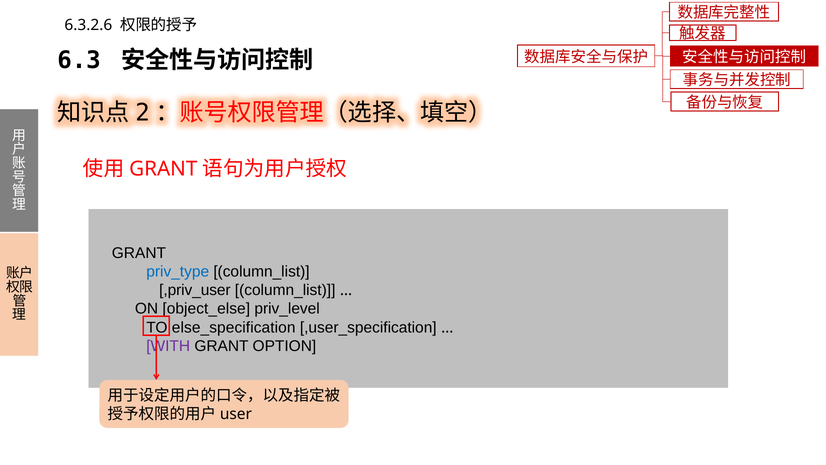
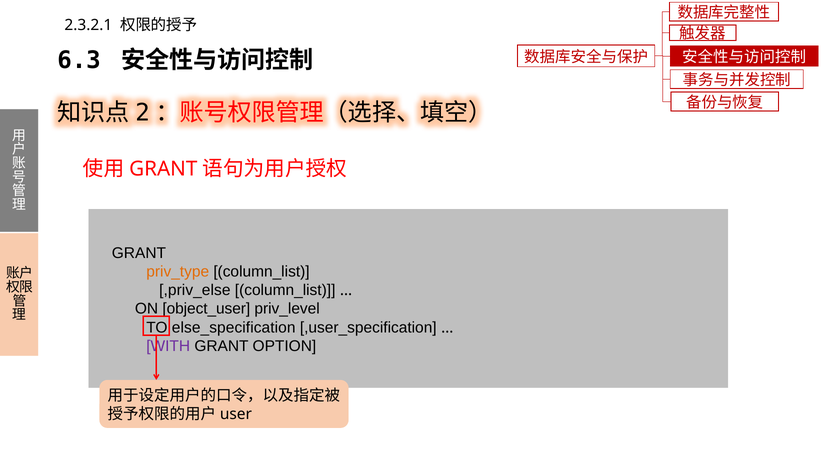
6.3.2.6: 6.3.2.6 -> 2.3.2.1 (88, 25)
priv_type colour: blue -> orange (178, 271)
,priv_user: ,priv_user -> ,priv_else (195, 290)
object_else: object_else -> object_user (206, 309)
